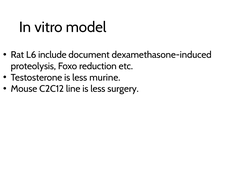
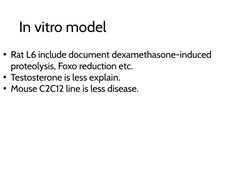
murine: murine -> explain (105, 78)
surgery: surgery -> disease (123, 89)
